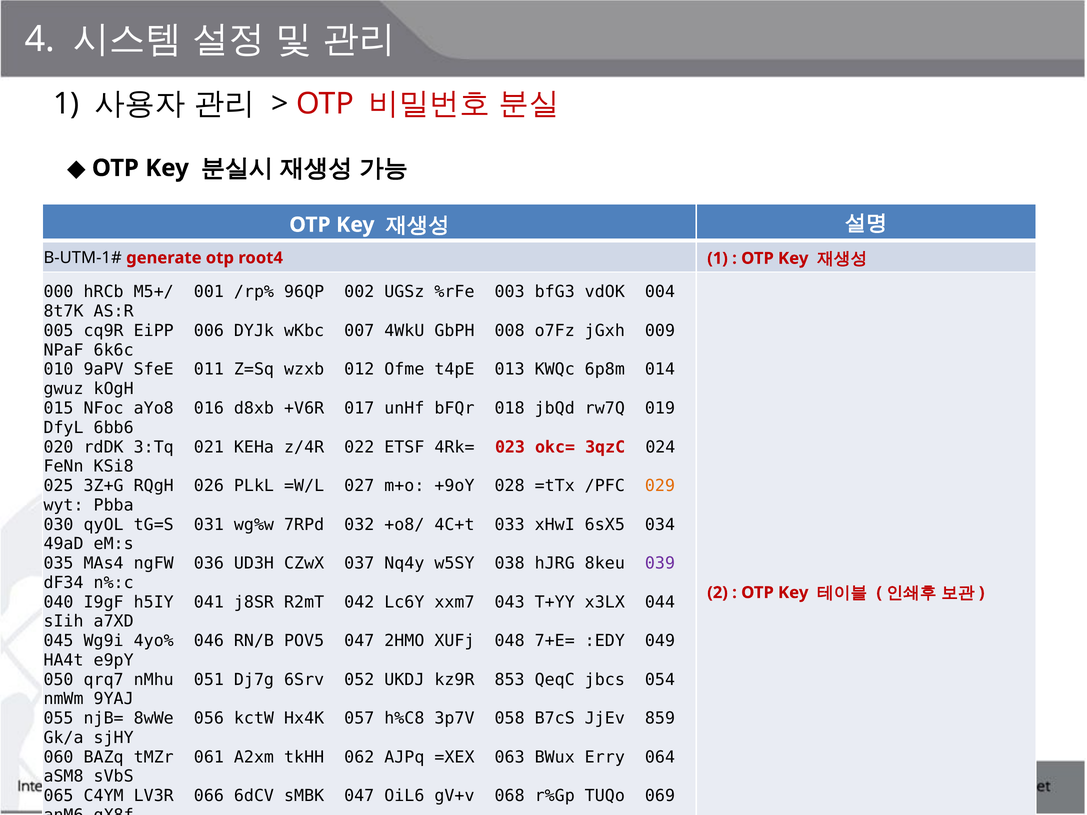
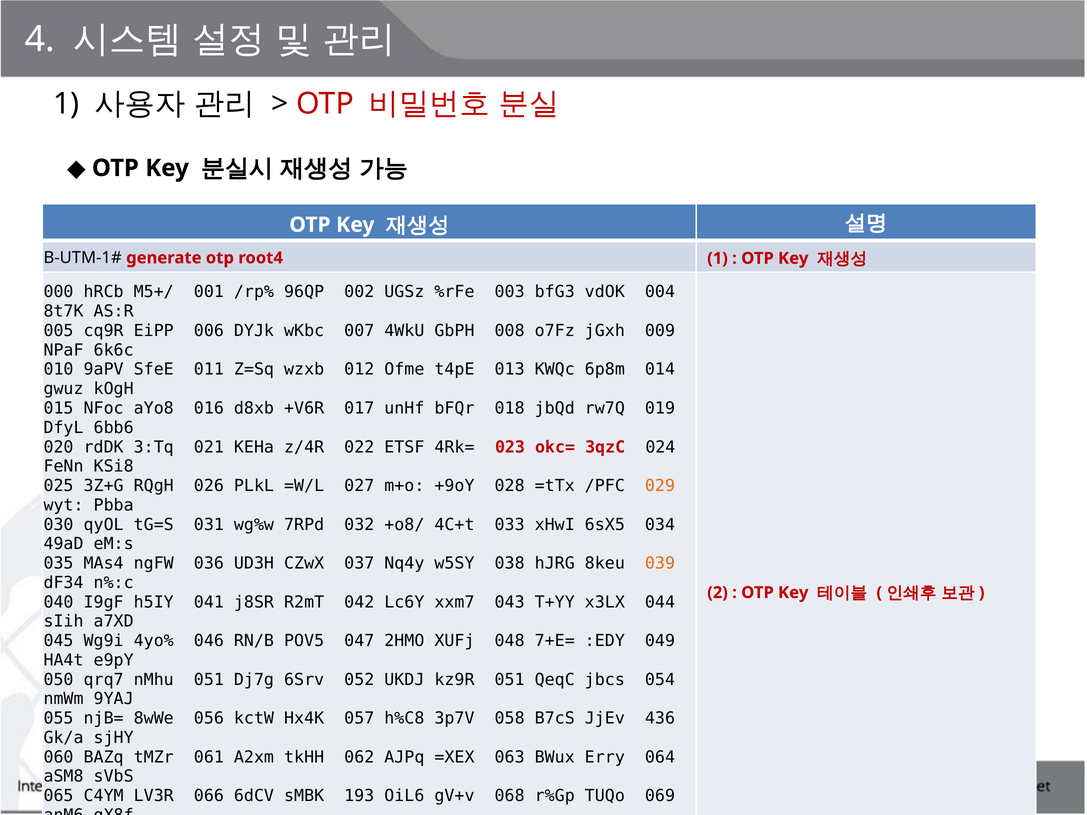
039 colour: purple -> orange (660, 563)
kz9R 853: 853 -> 051 (510, 680)
859: 859 -> 436 (660, 719)
sMBK 047: 047 -> 193 (359, 796)
